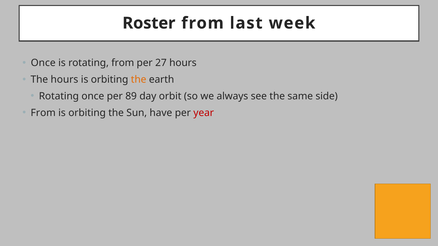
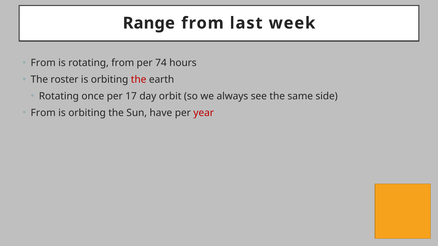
Roster: Roster -> Range (149, 23)
Once: Once -> From (43, 63)
27: 27 -> 74 (161, 63)
The hours: hours -> roster (65, 80)
the colour: orange -> red (139, 80)
89: 89 -> 17 (131, 96)
